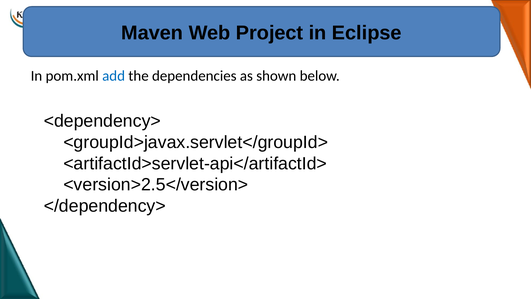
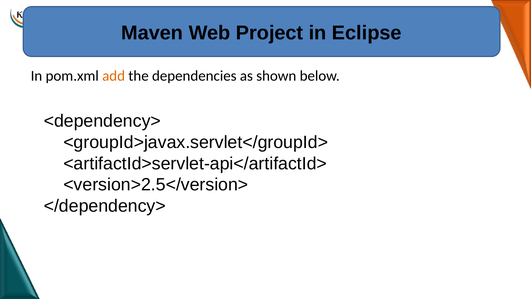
add colour: blue -> orange (114, 76)
